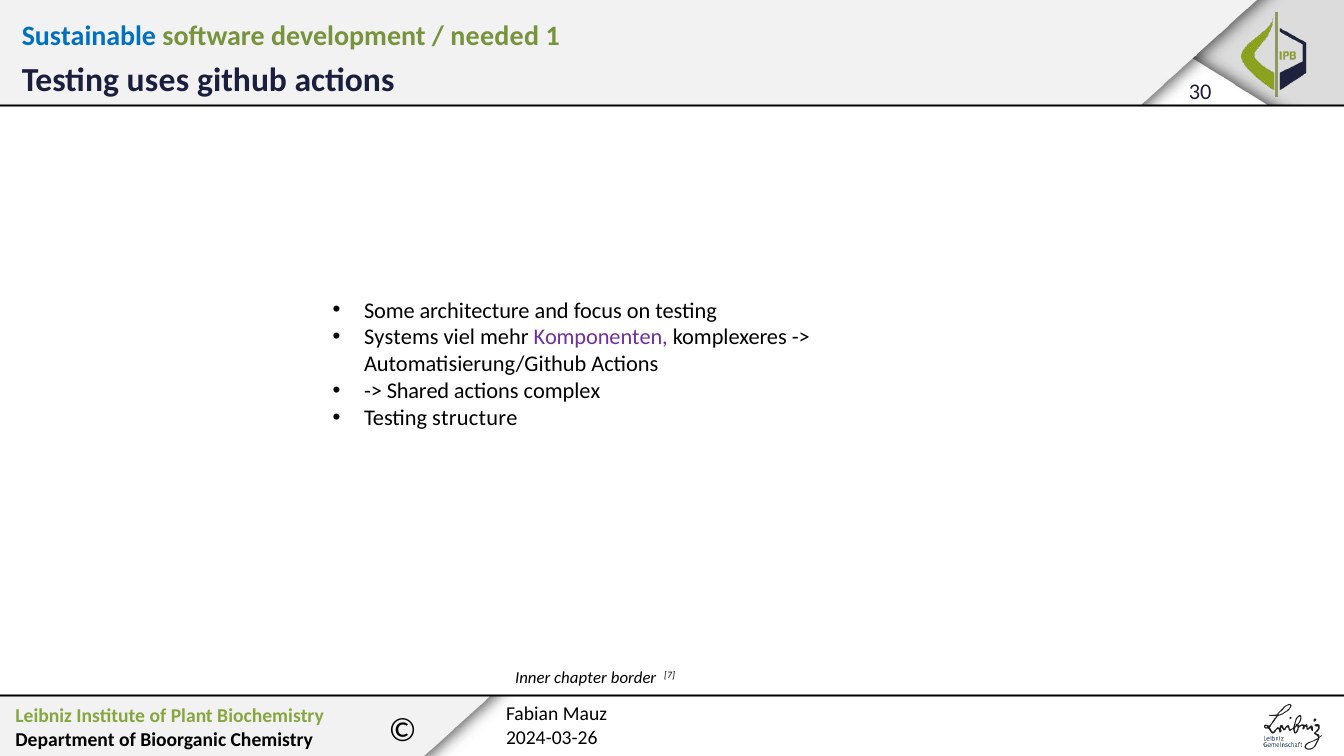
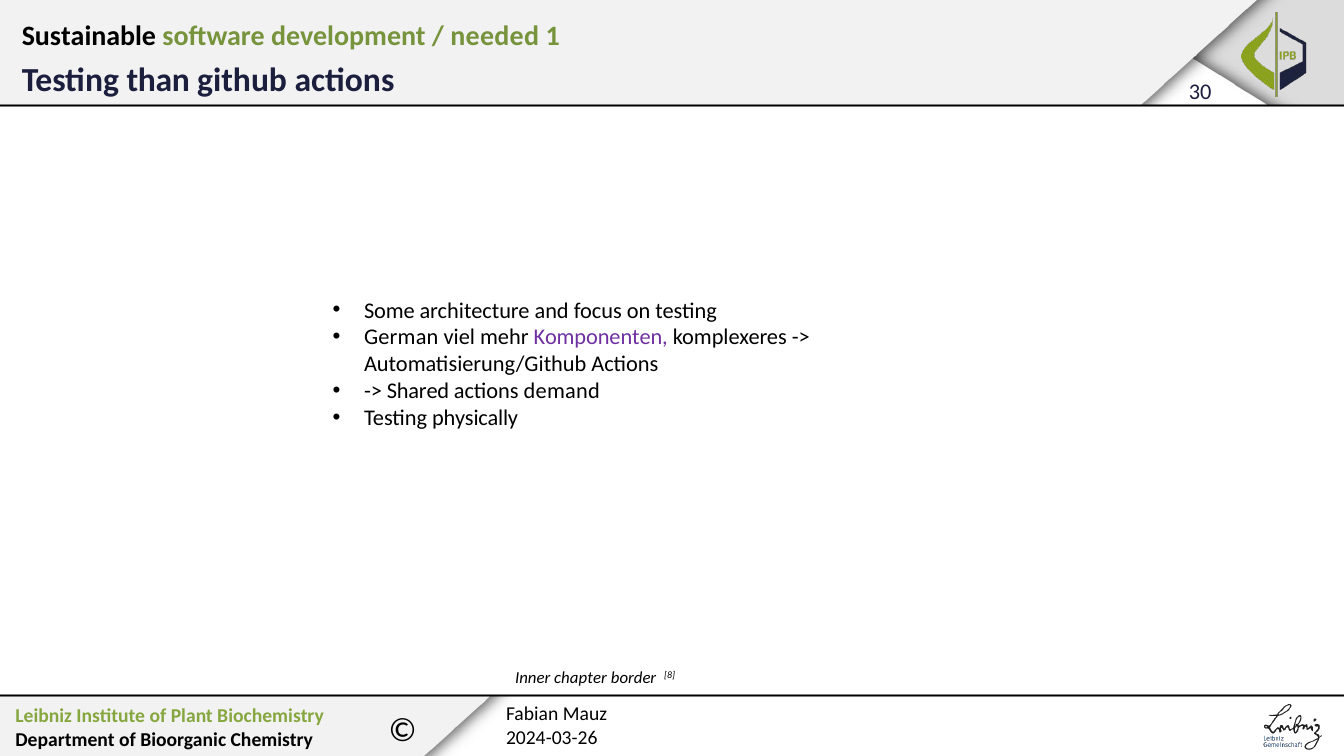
Sustainable colour: blue -> black (89, 37)
uses: uses -> than (158, 80)
Systems: Systems -> German (401, 338)
complex: complex -> demand (562, 391)
structure: structure -> physically (475, 418)
7: 7 -> 8 (670, 675)
